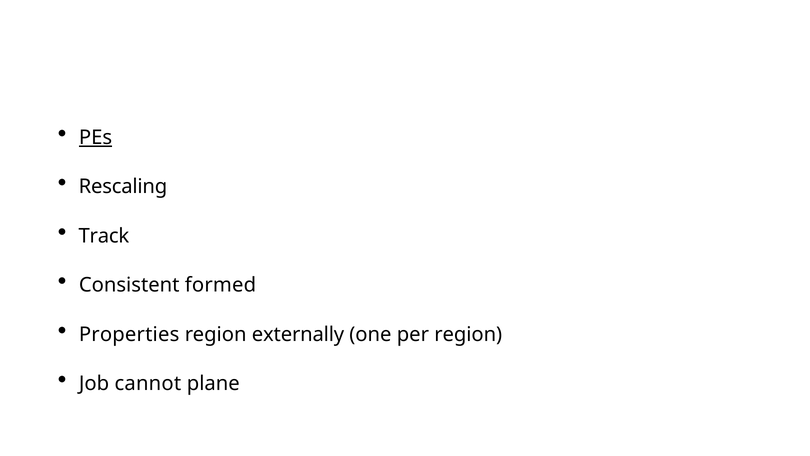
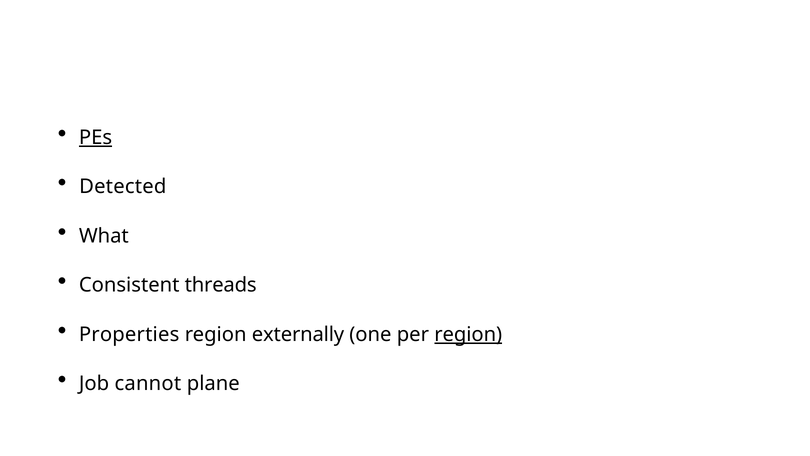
Rescaling: Rescaling -> Detected (123, 187)
Track: Track -> What (104, 236)
formed: formed -> threads (221, 285)
region underline: none -> present (468, 334)
